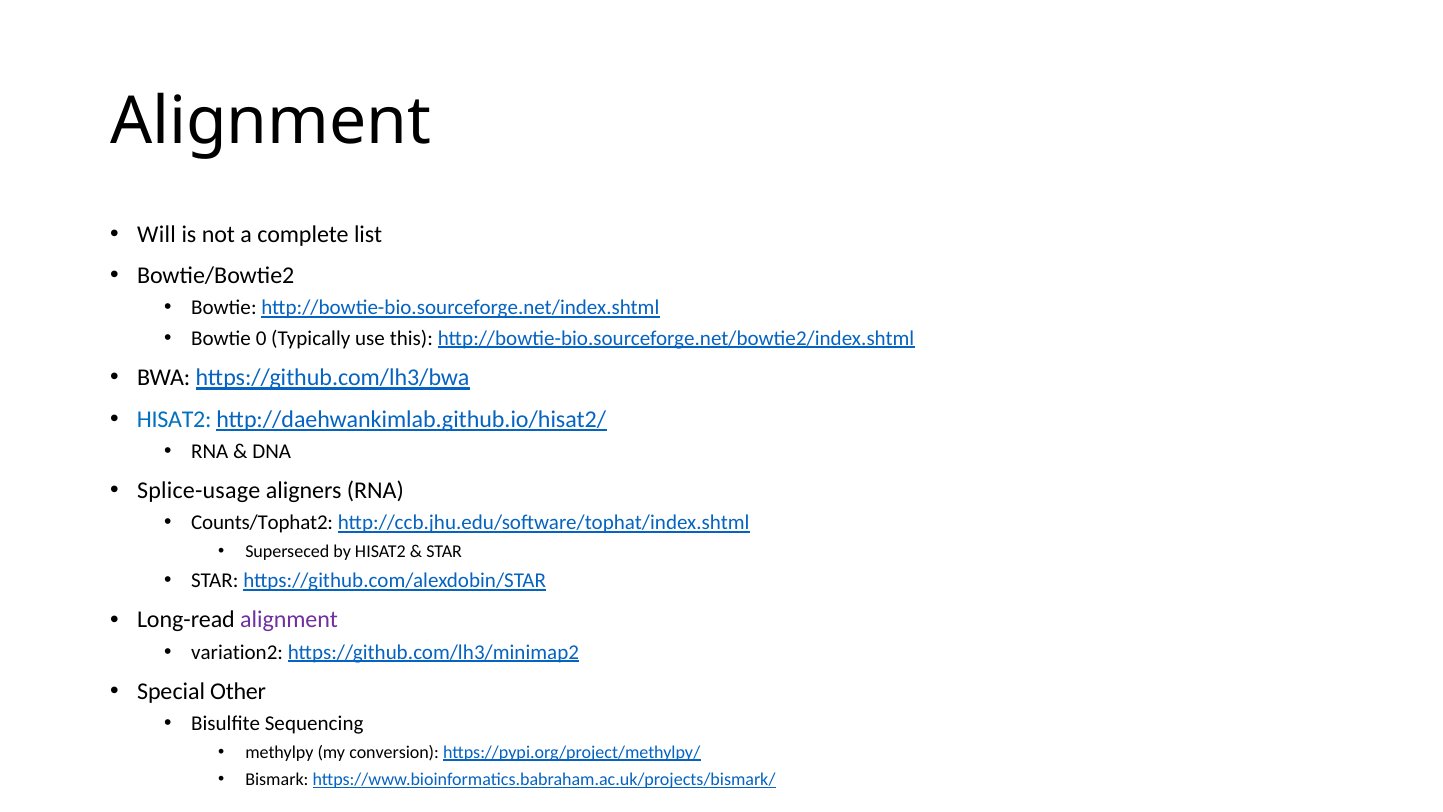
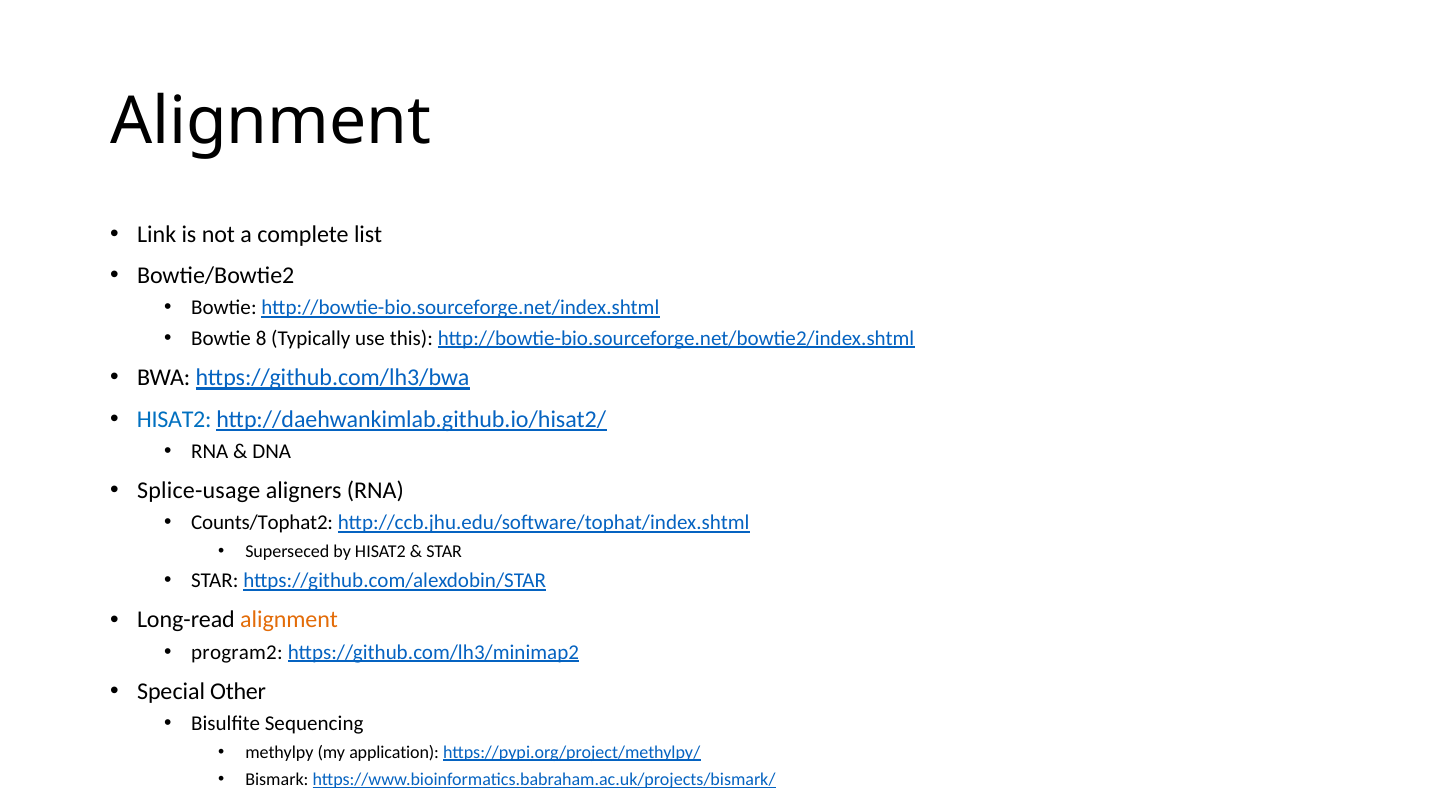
Will: Will -> Link (157, 234)
0: 0 -> 8 (261, 338)
alignment colour: purple -> orange (289, 620)
variation2: variation2 -> program2 (237, 652)
conversion: conversion -> application (394, 752)
